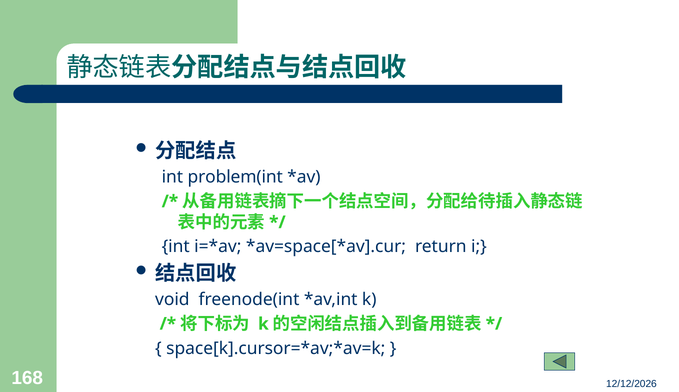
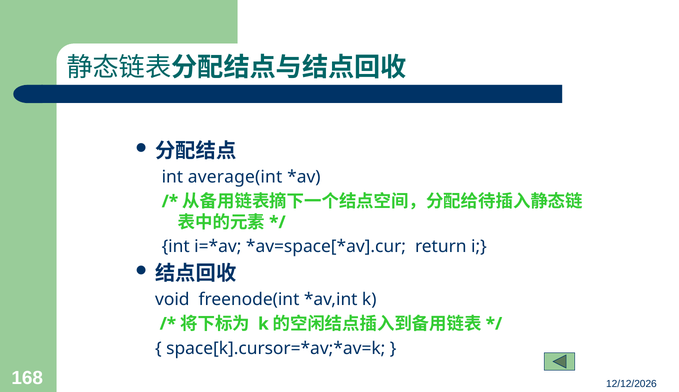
problem(int: problem(int -> average(int (235, 177)
